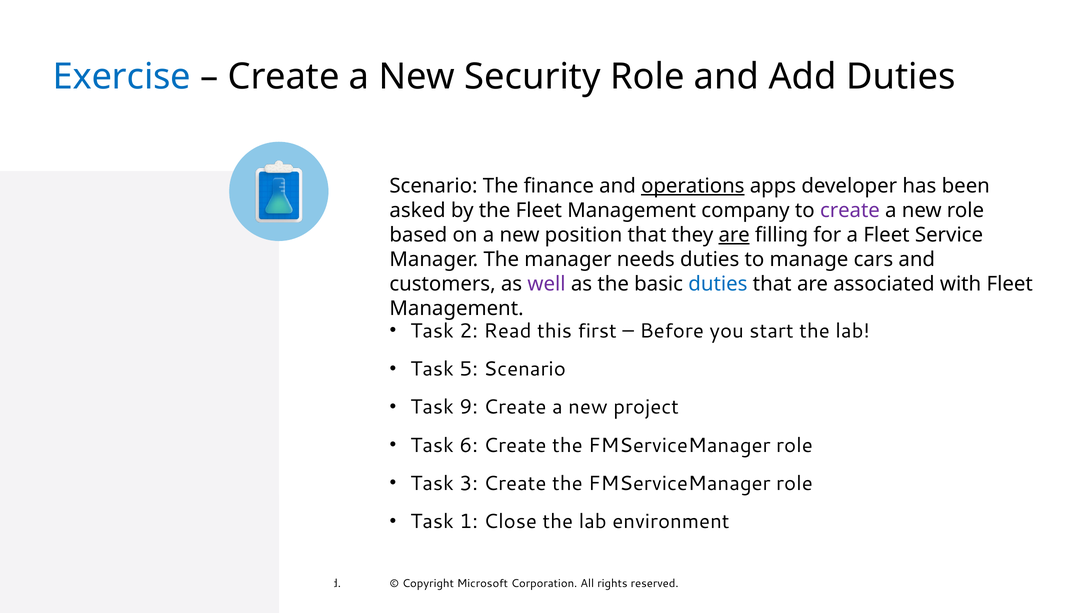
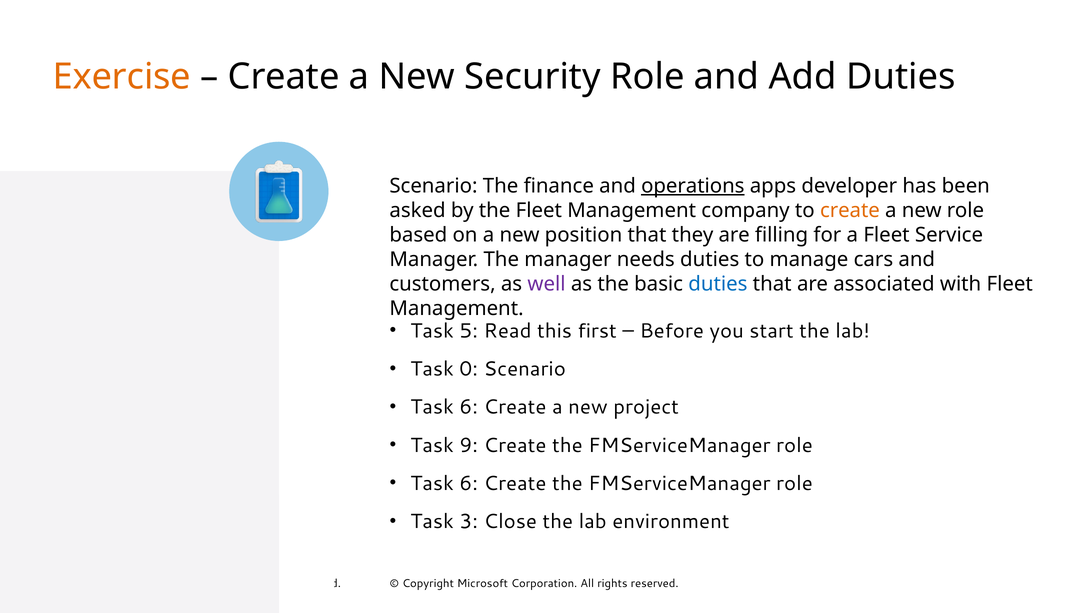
Exercise colour: blue -> orange (122, 77)
create colour: purple -> orange (850, 210)
are underline: present -> none (734, 235)
2: 2 -> 5 (469, 331)
5: 5 -> 0 (469, 369)
9: 9 -> 6 (469, 407)
6: 6 -> 9 (469, 445)
3: 3 -> 6 (469, 484)
1: 1 -> 3 (469, 522)
